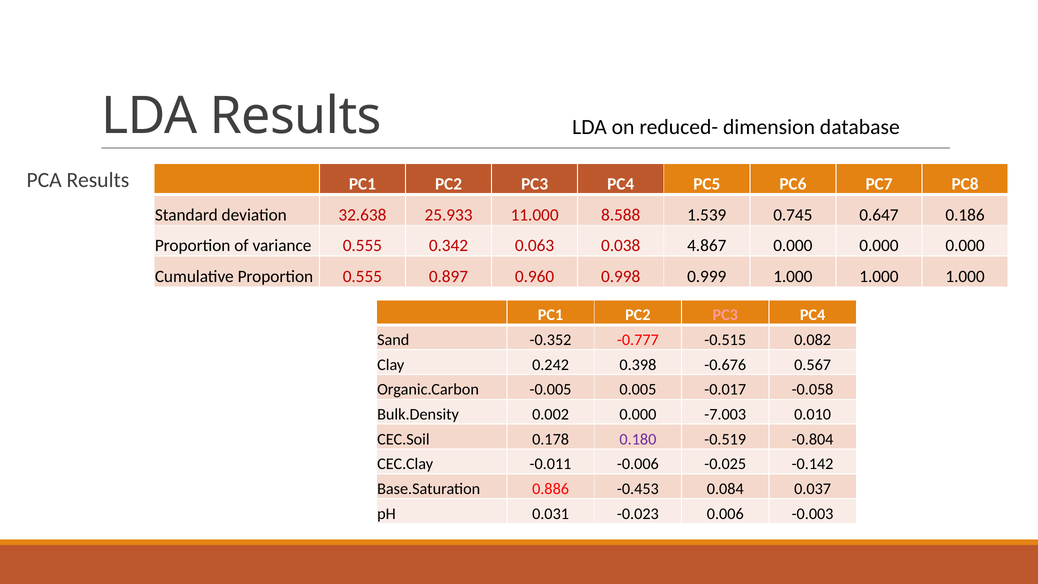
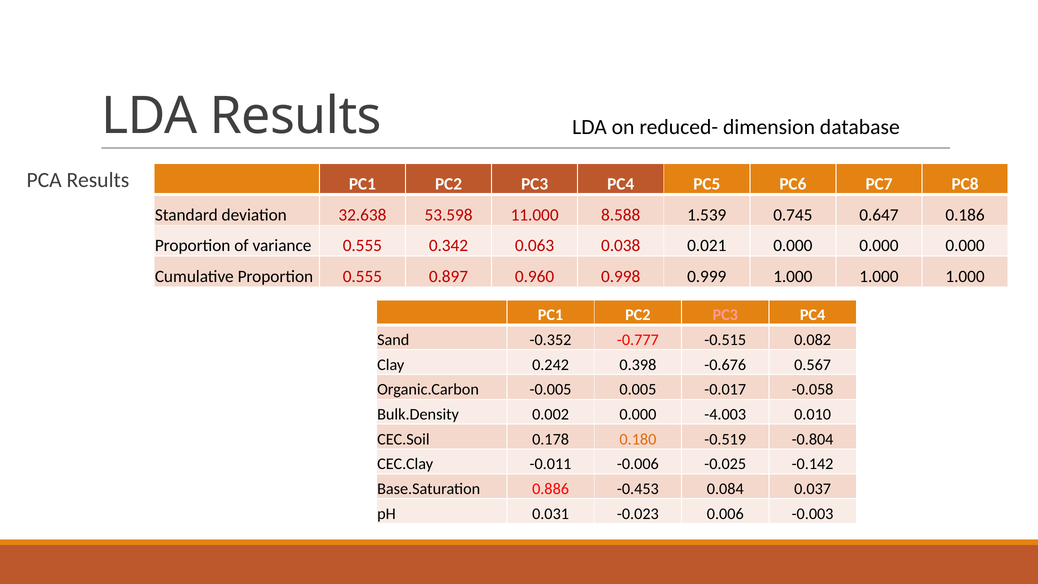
25.933: 25.933 -> 53.598 (449, 215)
4.867: 4.867 -> 0.021 (707, 246)
-7.003: -7.003 -> -4.003 (725, 414)
0.180 colour: purple -> orange (638, 439)
